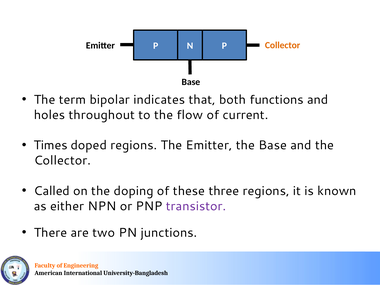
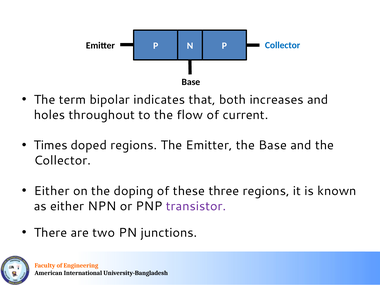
Collector colour: orange -> blue (283, 45)
functions: functions -> increases (277, 100)
Called: Called -> Either (52, 191)
